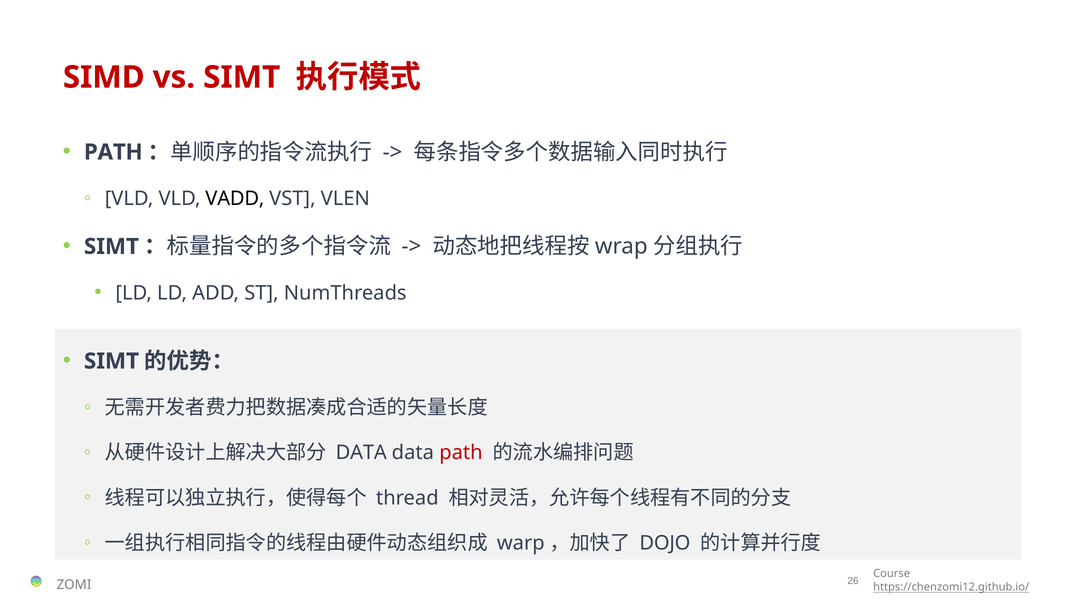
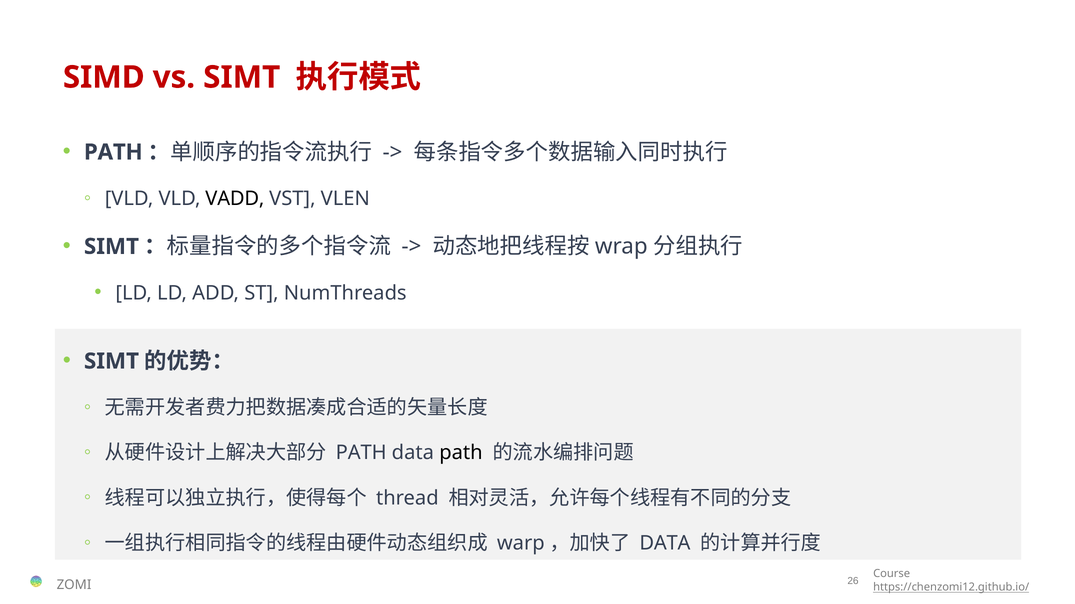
DATA: DATA -> PATH (361, 453)
path colour: red -> black (461, 453)
DOJO: DOJO -> DATA (665, 544)
